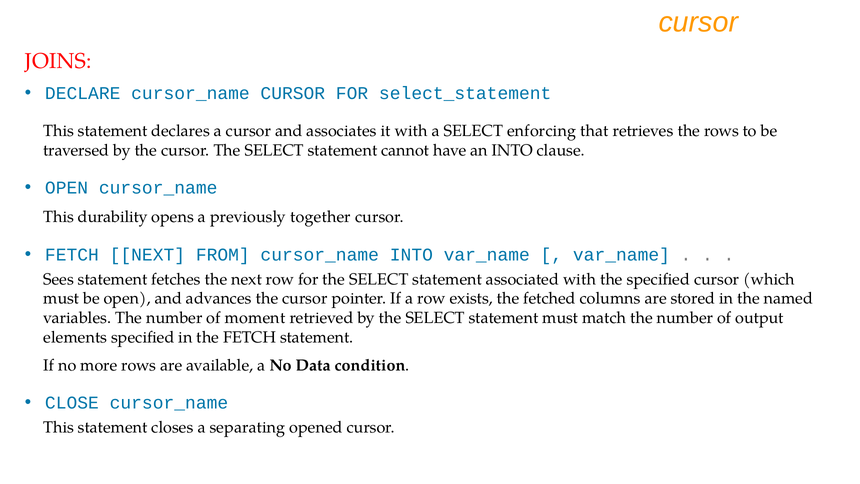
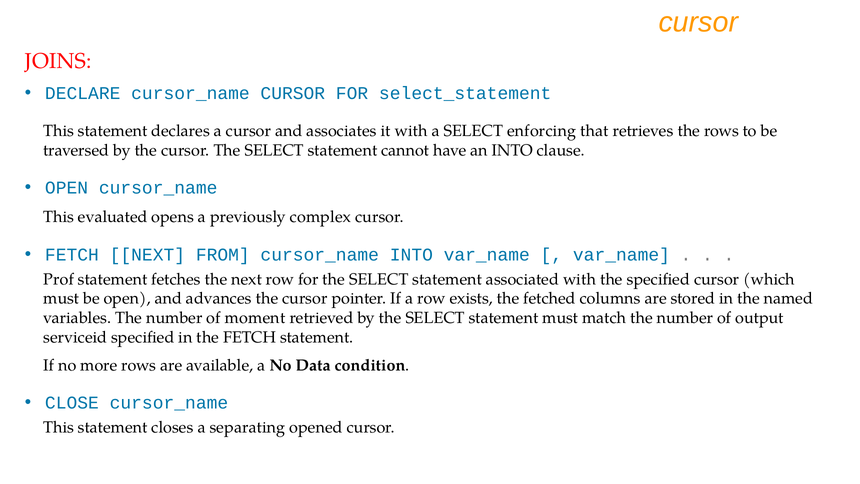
durability: durability -> evaluated (113, 217)
together: together -> complex (321, 217)
Sees: Sees -> Prof (59, 279)
elements: elements -> serviceid (75, 337)
